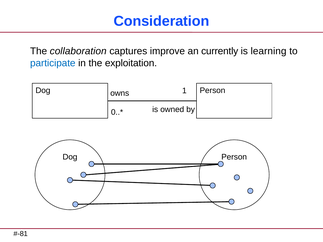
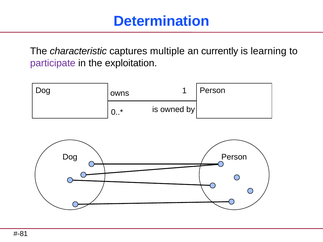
Consideration: Consideration -> Determination (161, 21)
collaboration: collaboration -> characteristic (78, 51)
improve: improve -> multiple (167, 51)
participate colour: blue -> purple (53, 63)
